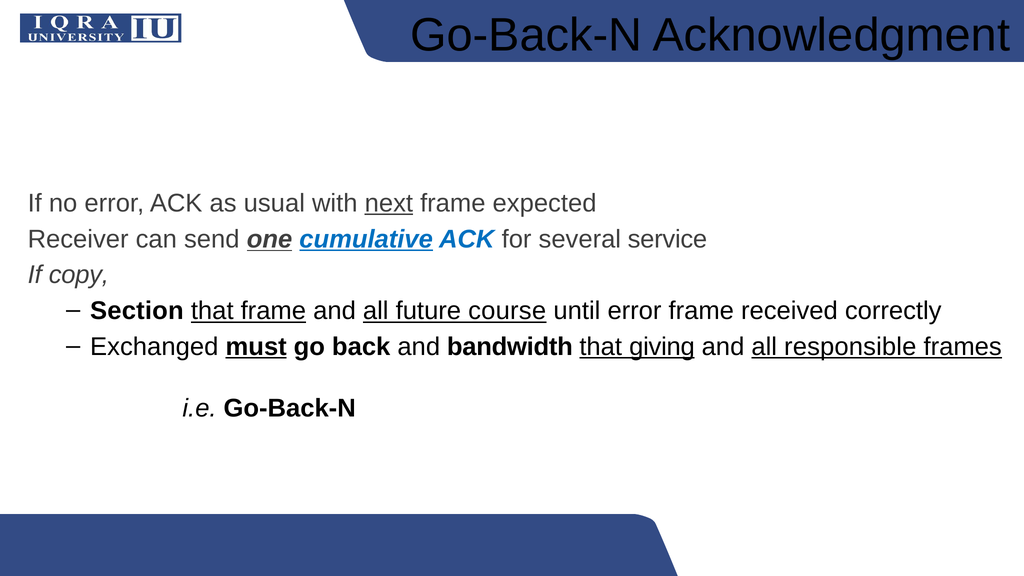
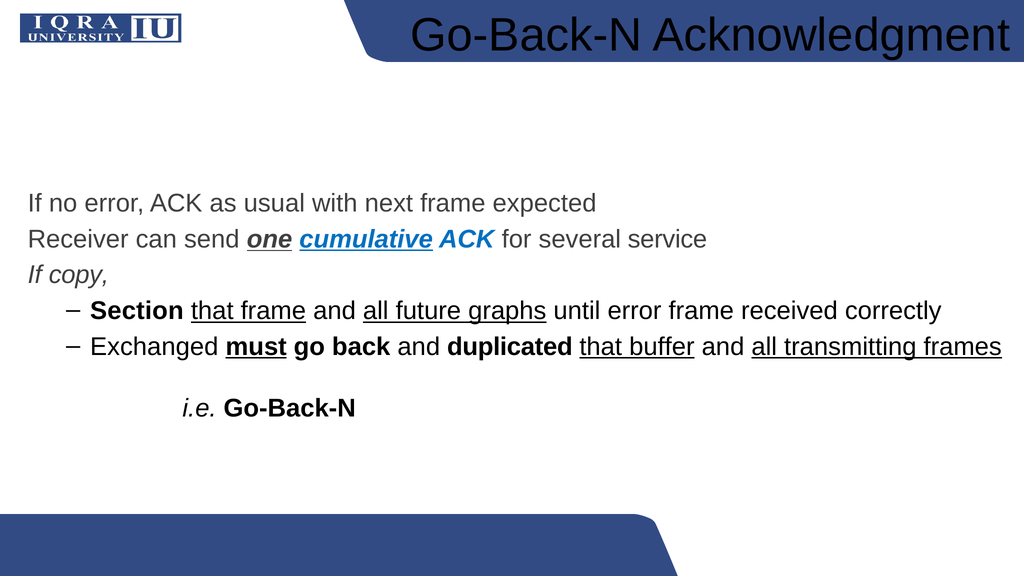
next underline: present -> none (389, 203)
course: course -> graphs (507, 311)
bandwidth: bandwidth -> duplicated (510, 347)
giving: giving -> buffer (662, 347)
responsible: responsible -> transmitting (850, 347)
